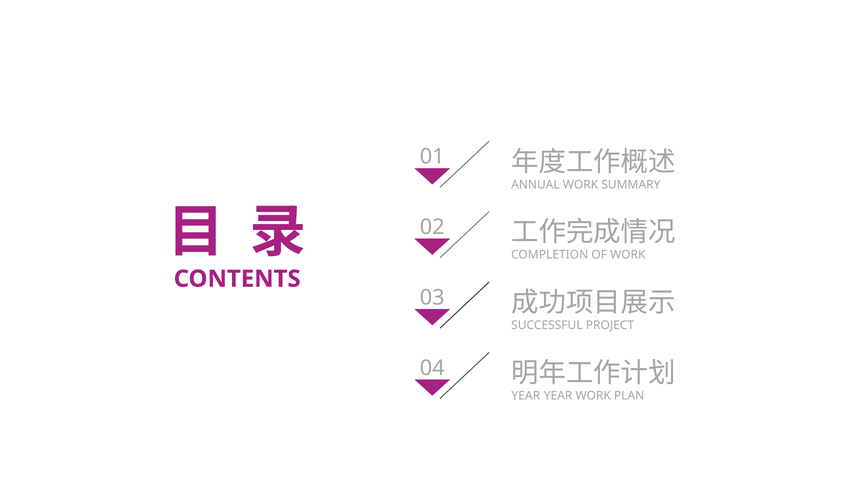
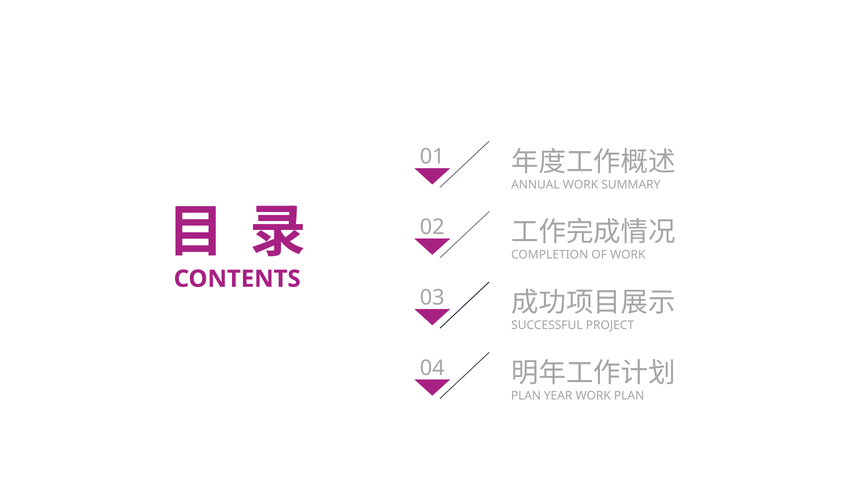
YEAR: YEAR -> PLAN (526, 396)
